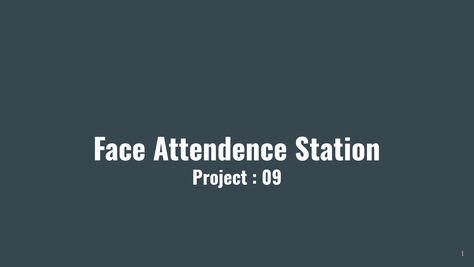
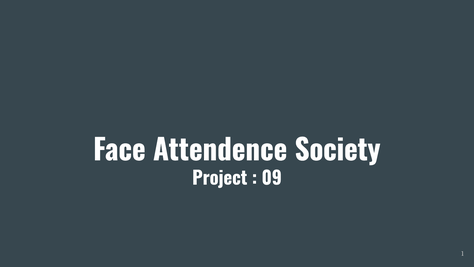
Station: Station -> Society (338, 151)
